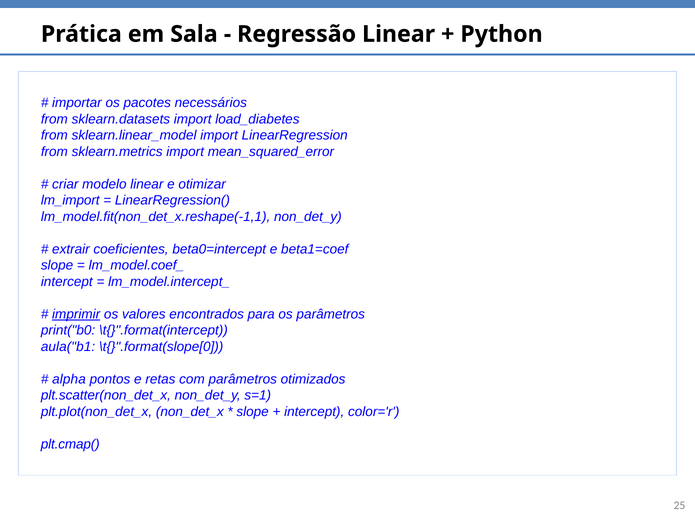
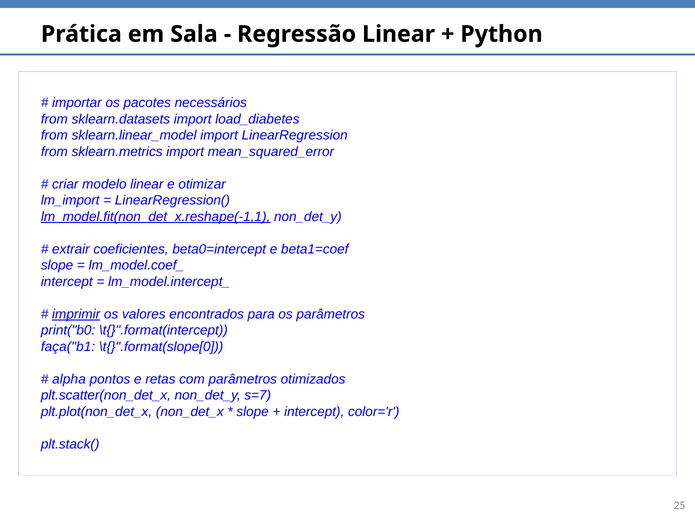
lm_model.fit(non_det_x.reshape(-1,1 underline: none -> present (156, 216)
aula("b1: aula("b1 -> faça("b1 (68, 346)
s=1: s=1 -> s=7 (258, 395)
plt.cmap(: plt.cmap( -> plt.stack( (70, 443)
